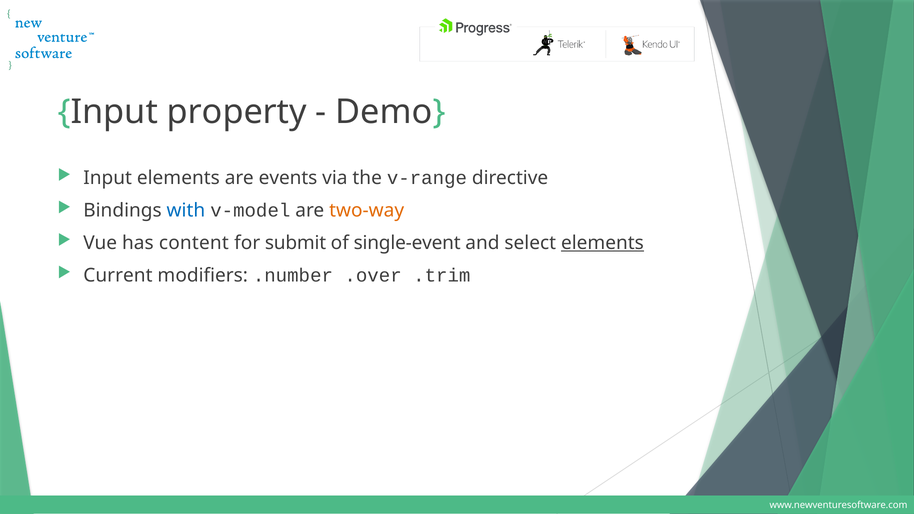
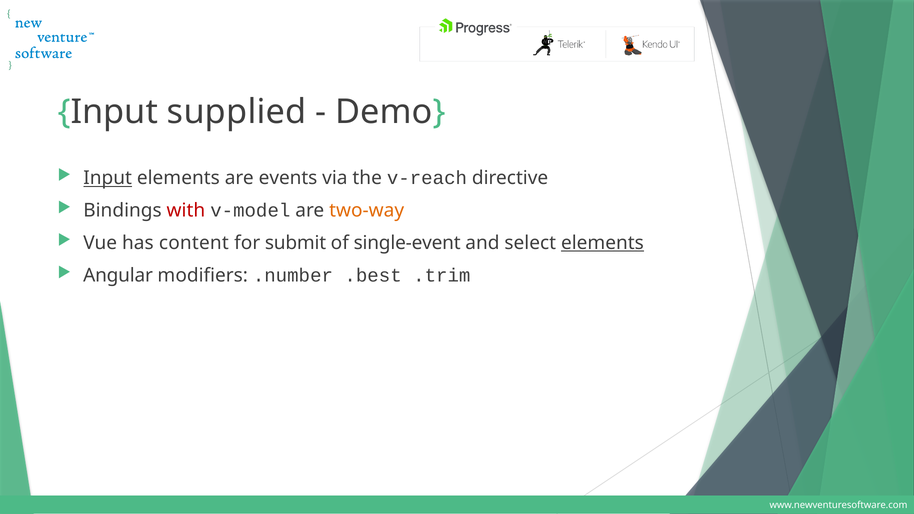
property: property -> supplied (237, 112)
Input underline: none -> present (108, 178)
v-range: v-range -> v-reach (427, 178)
with colour: blue -> red (186, 211)
Current: Current -> Angular (118, 275)
.over: .over -> .best (373, 275)
